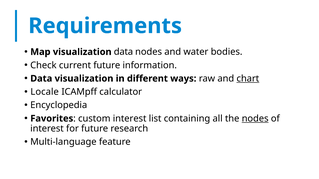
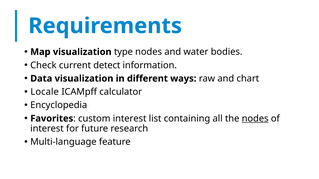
visualization data: data -> type (123, 52)
current future: future -> detect (107, 65)
chart underline: present -> none (248, 79)
